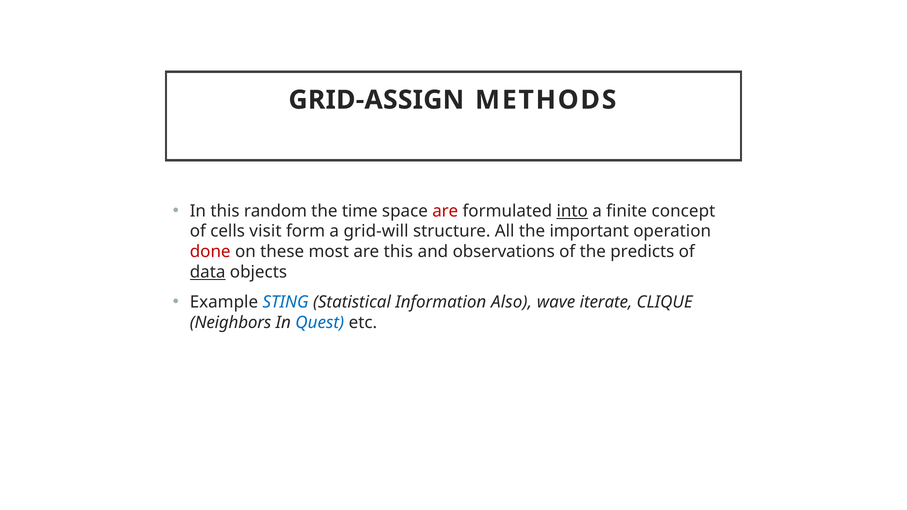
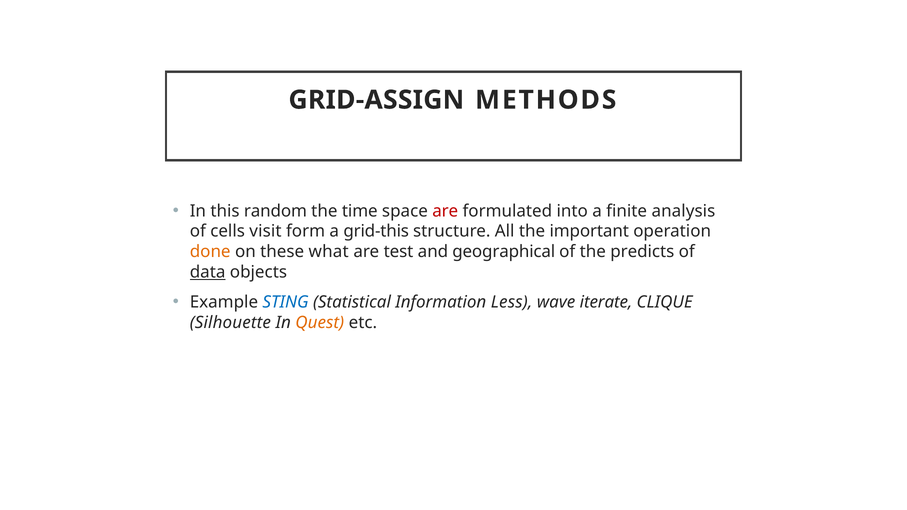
into underline: present -> none (572, 211)
concept: concept -> analysis (683, 211)
grid-will: grid-will -> grid-this (376, 231)
done colour: red -> orange (210, 252)
most: most -> what (329, 252)
are this: this -> test (398, 252)
observations: observations -> geographical (504, 252)
Also: Also -> Less (512, 302)
Neighbors: Neighbors -> Silhouette (230, 323)
Quest colour: blue -> orange (320, 323)
